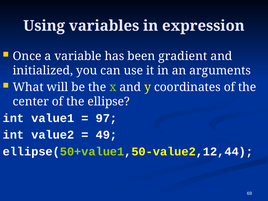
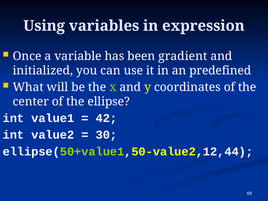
arguments: arguments -> predefined (220, 71)
97: 97 -> 42 (106, 118)
49: 49 -> 30 (106, 135)
